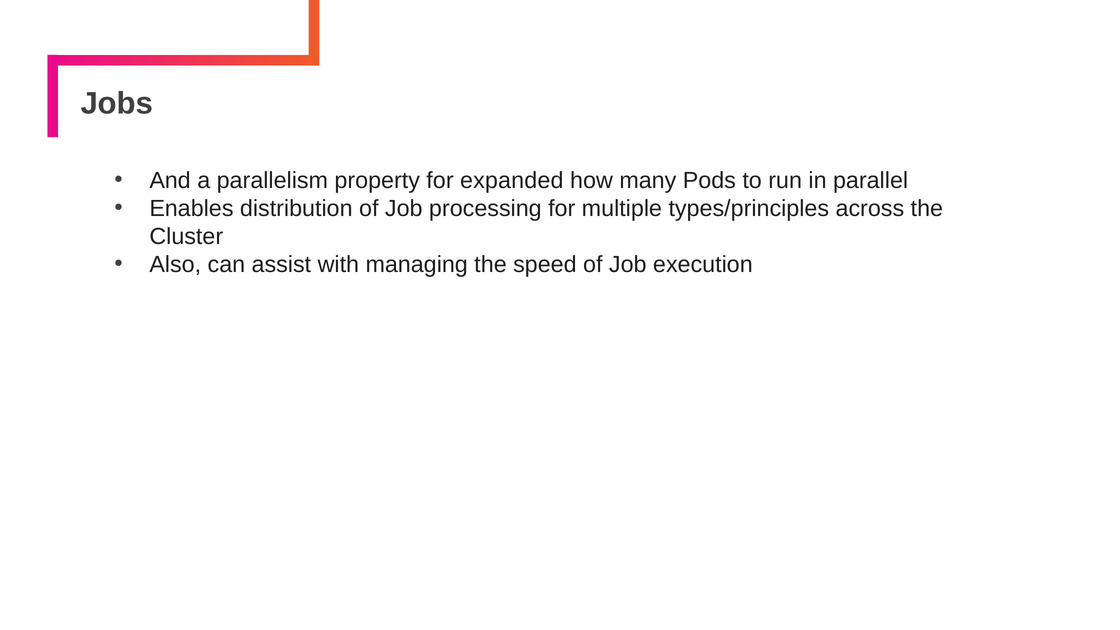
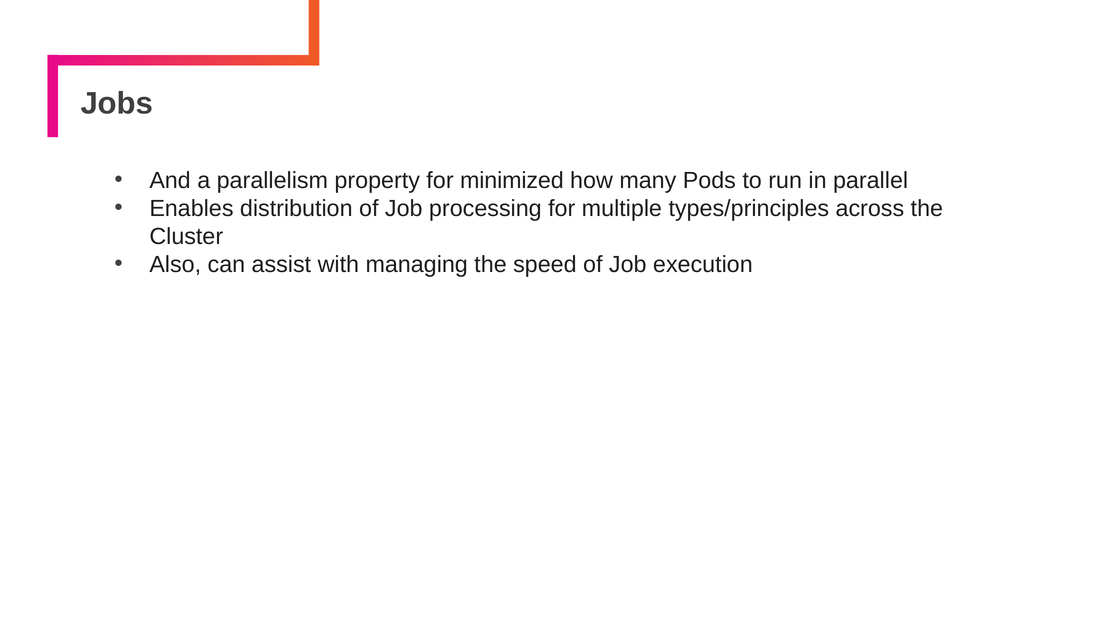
expanded: expanded -> minimized (512, 181)
